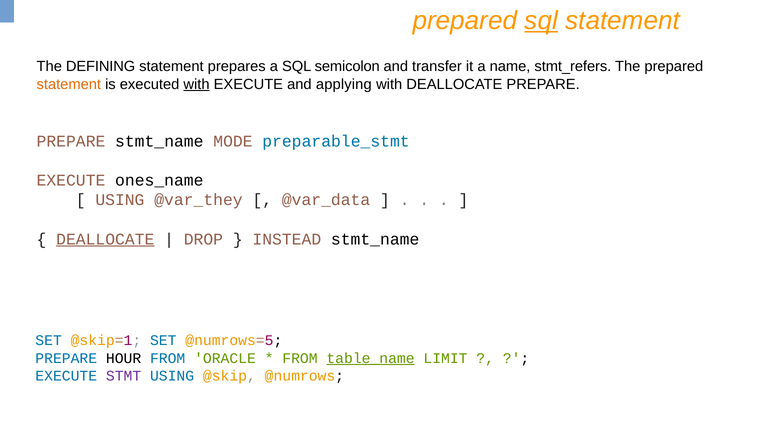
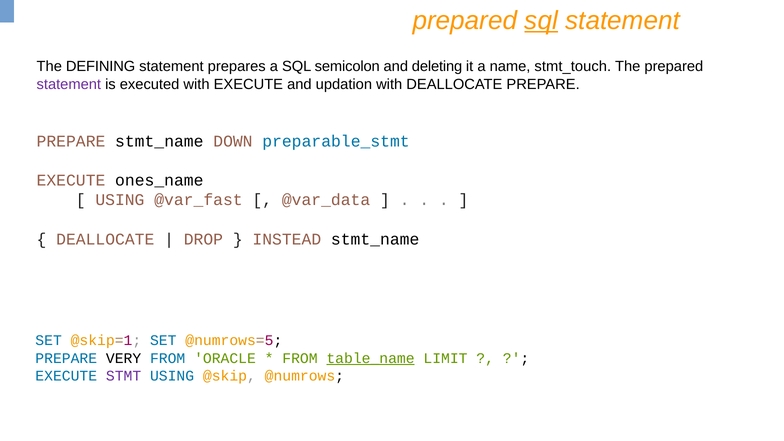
transfer: transfer -> deleting (437, 67)
stmt_refers: stmt_refers -> stmt_touch (573, 67)
statement colour: orange -> purple (69, 84)
with underline: present -> none (197, 84)
applying: applying -> updation (344, 84)
MODE: MODE -> DOWN (233, 141)
@var_they: @var_they -> @var_fast (198, 200)
DEALLOCATE underline: present -> none (105, 239)
HOUR: HOUR -> VERY (124, 358)
